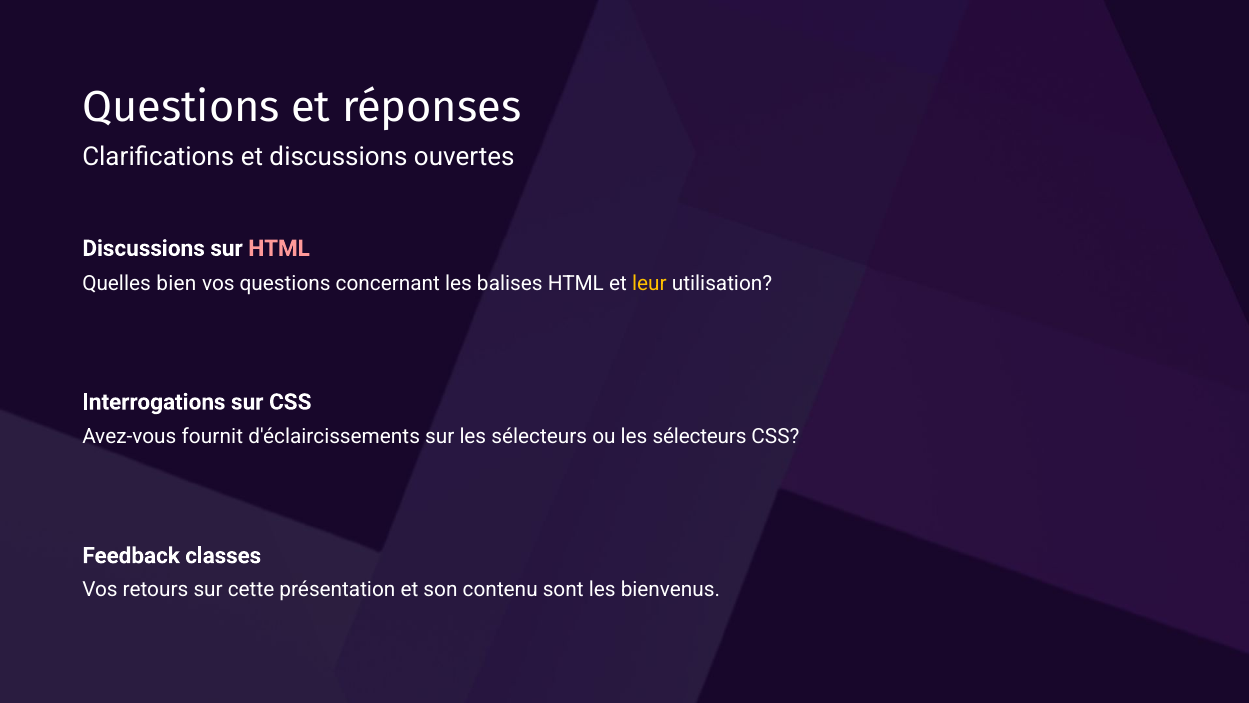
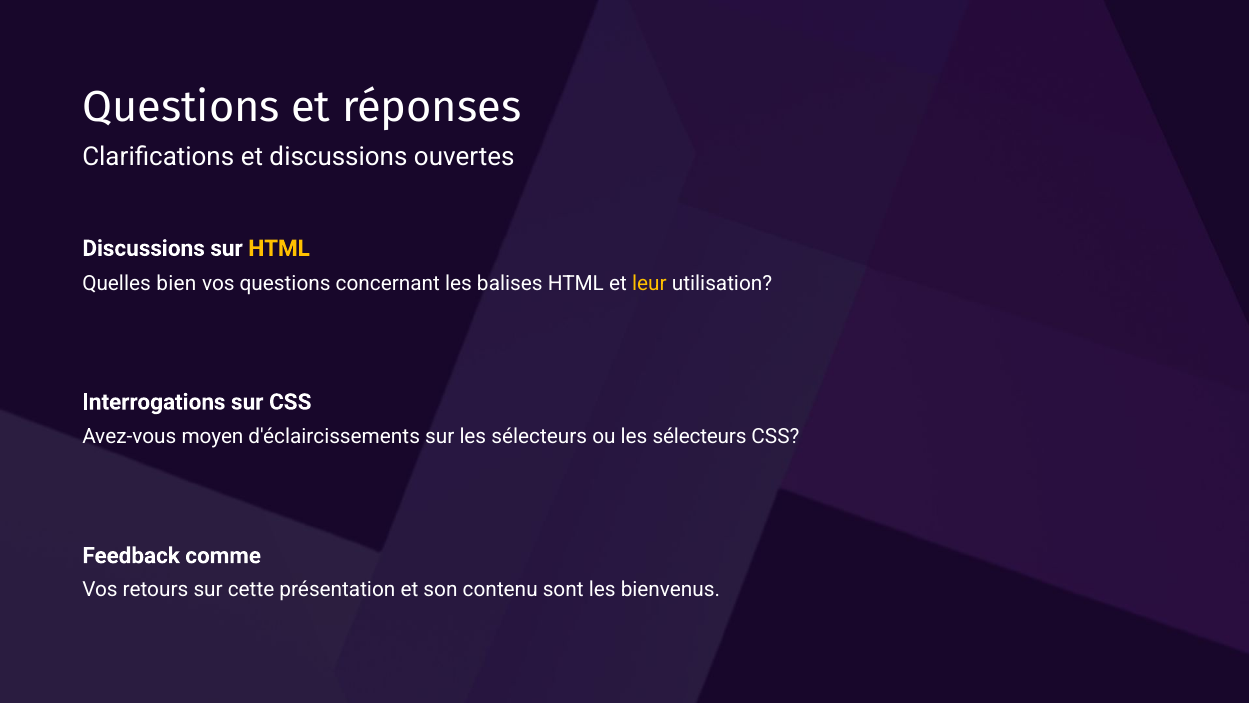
HTML colour: pink -> yellow (279, 248)
fournit: fournit -> moyen (212, 436)
classes: classes -> comme (223, 555)
